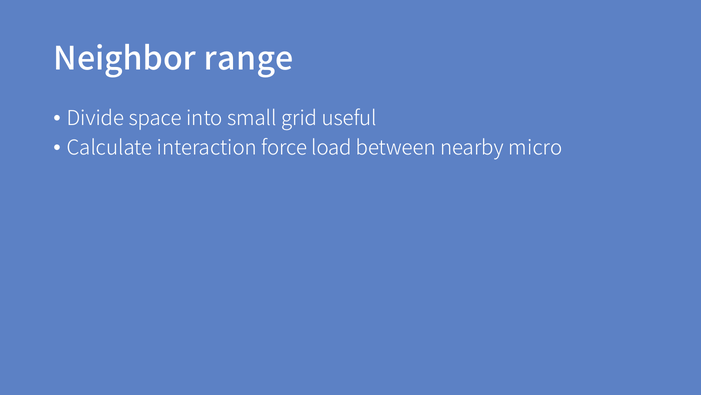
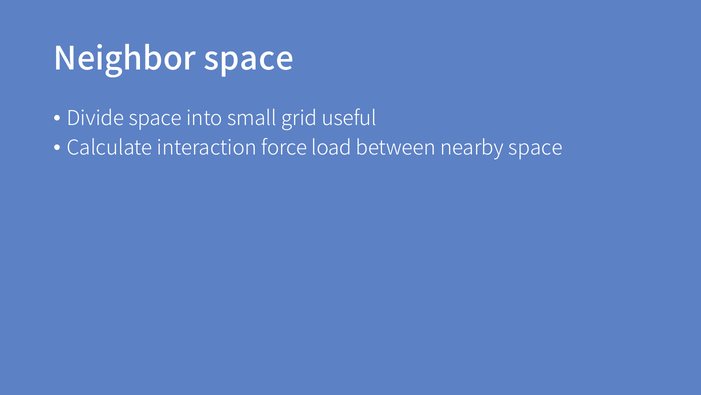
Neighbor range: range -> space (249, 59)
nearby micro: micro -> space (536, 148)
